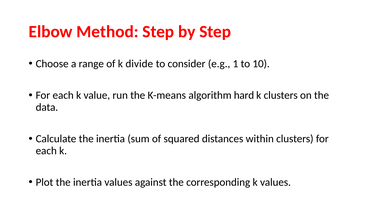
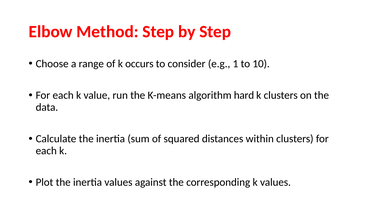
divide: divide -> occurs (139, 64)
